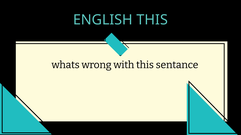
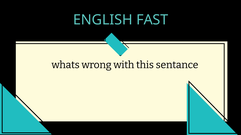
THIS: THIS -> FAST (152, 20)
